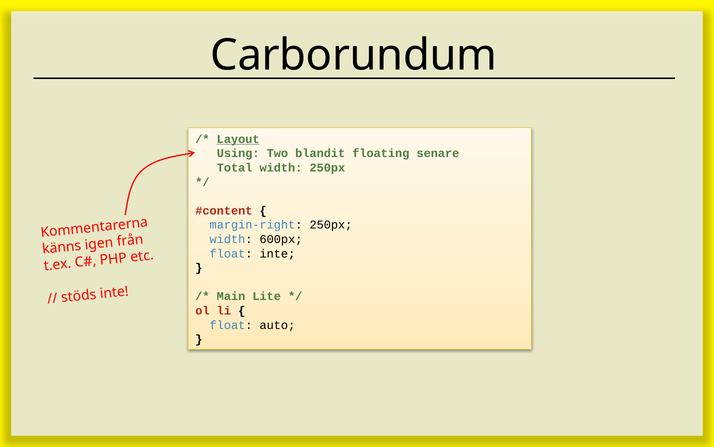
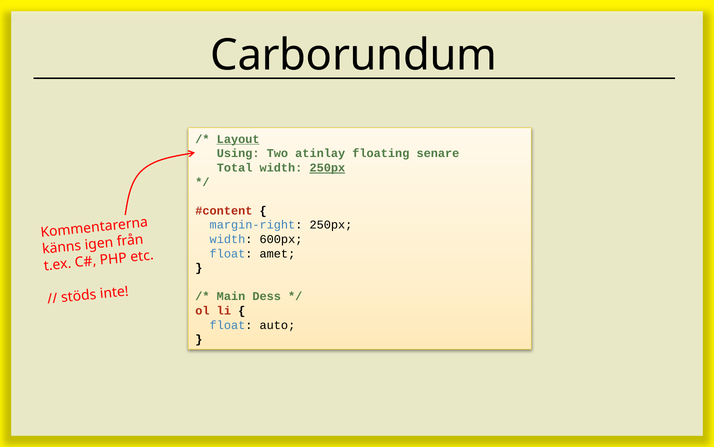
blandit: blandit -> atinlay (320, 153)
250px underline: none -> present (327, 168)
float inte: inte -> amet (277, 253)
Lite: Lite -> Dess (267, 296)
